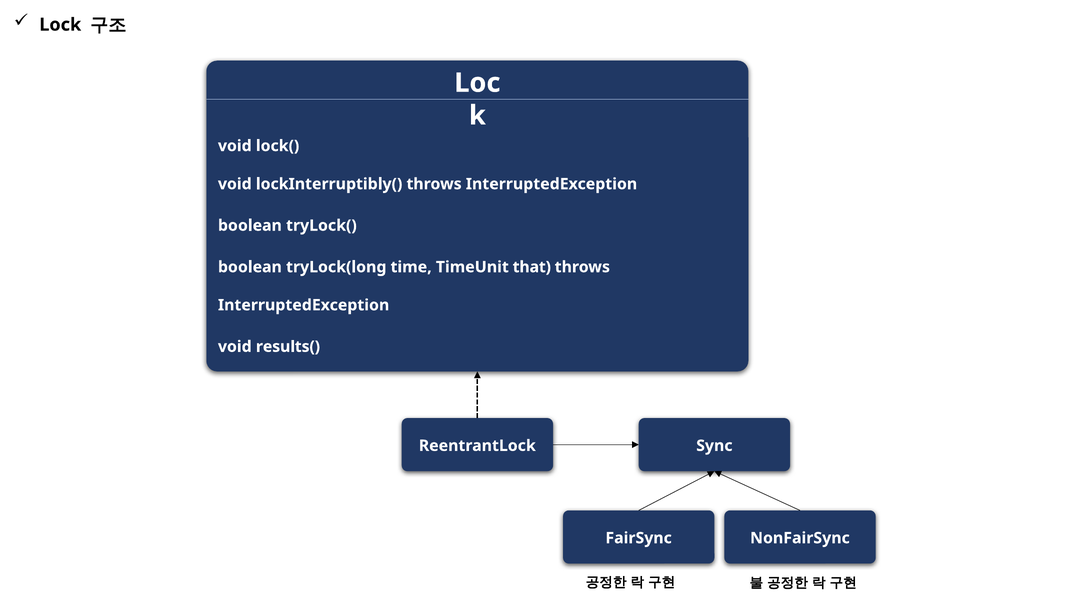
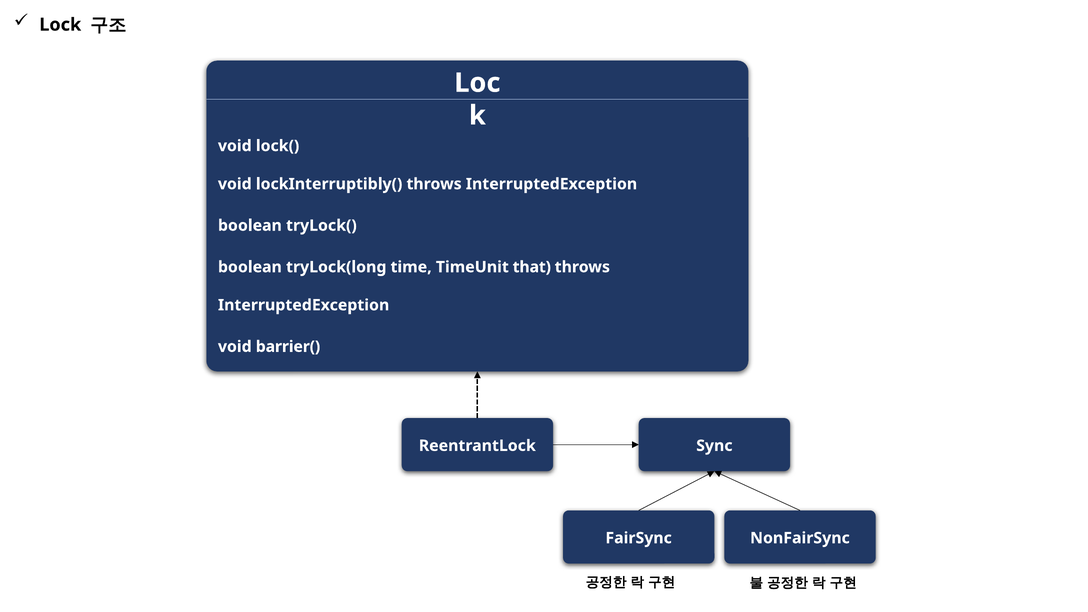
results(: results( -> barrier( (288, 347)
